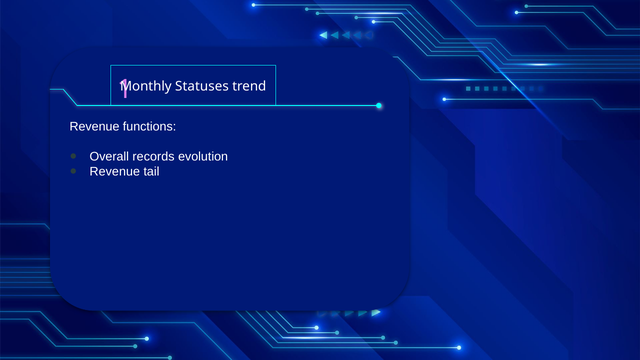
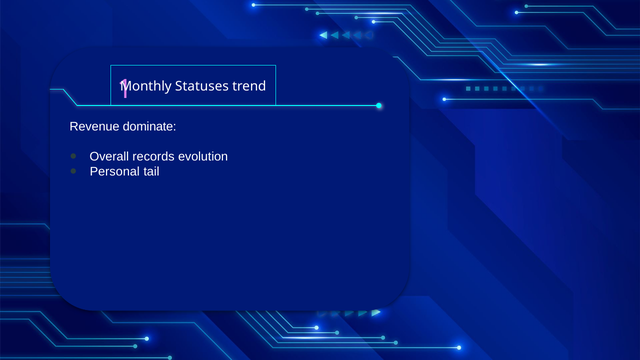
functions: functions -> dominate (150, 127)
Revenue: Revenue -> Personal (115, 171)
